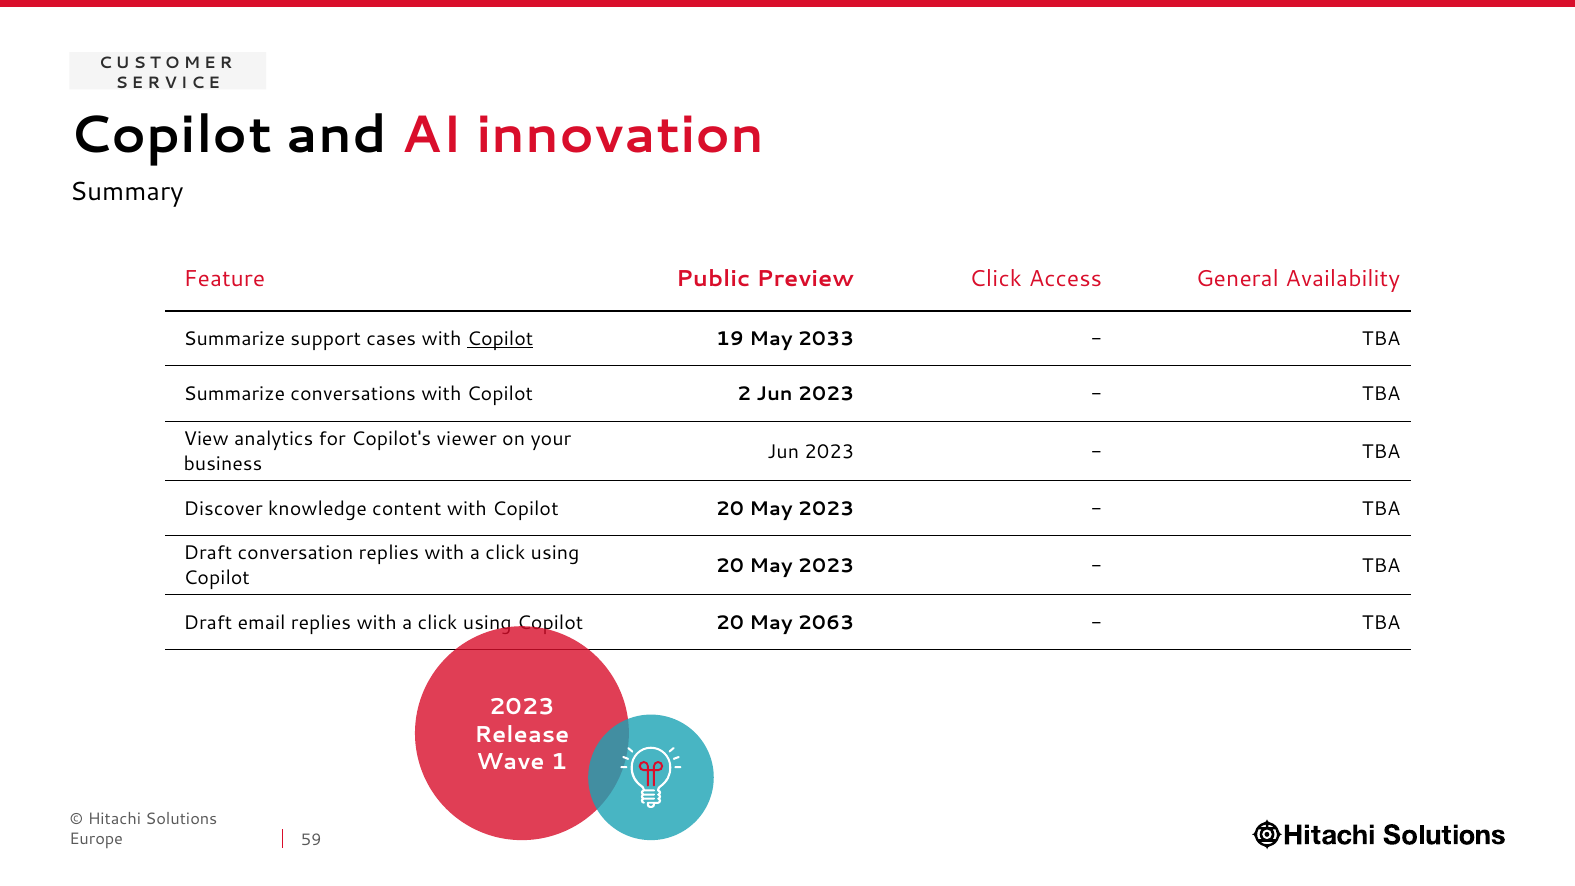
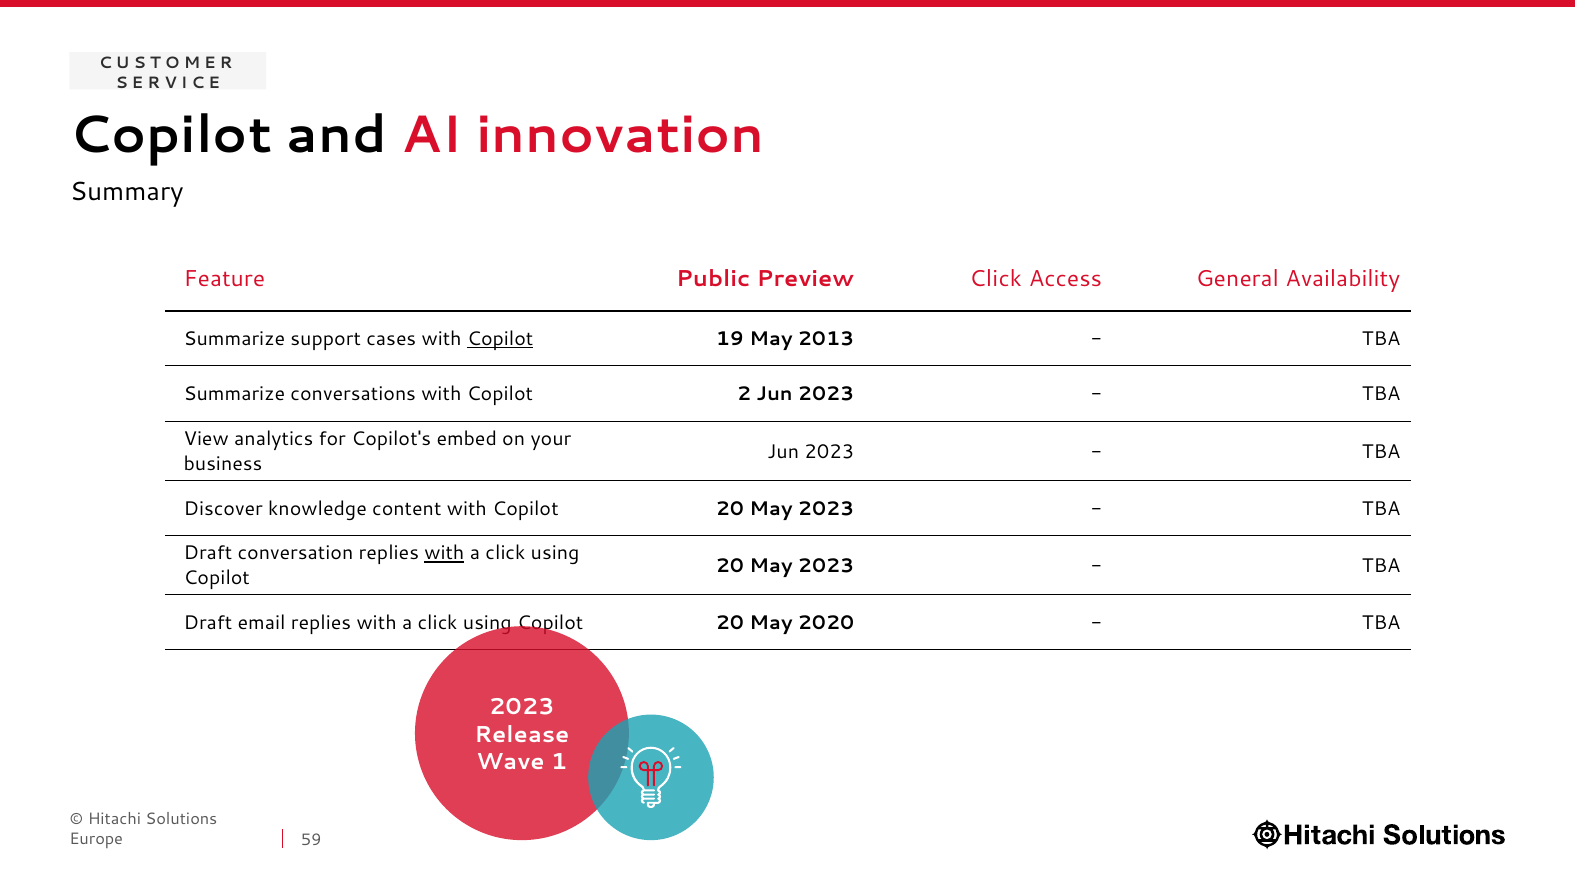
2033: 2033 -> 2013 (826, 339)
viewer: viewer -> embed (467, 439)
with underline: none -> present (444, 553)
2063: 2063 -> 2020 (826, 623)
